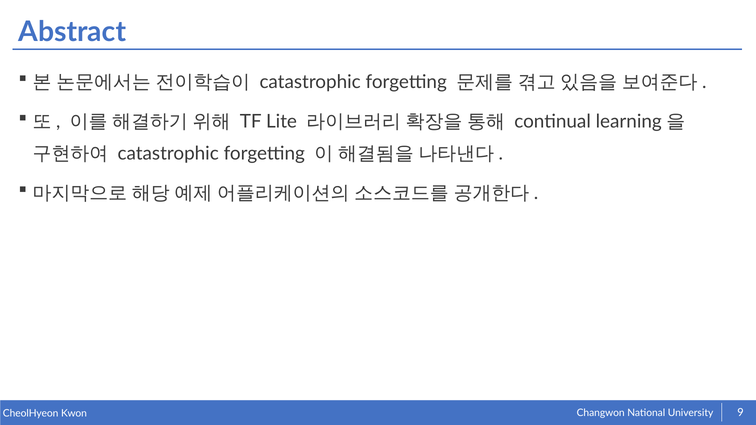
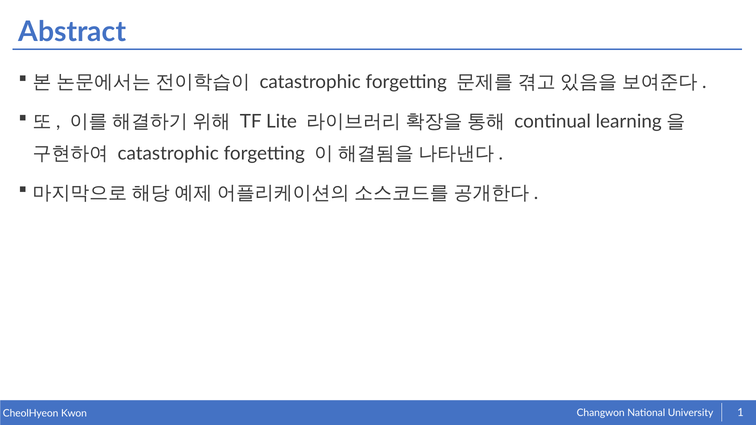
9: 9 -> 1 (741, 413)
